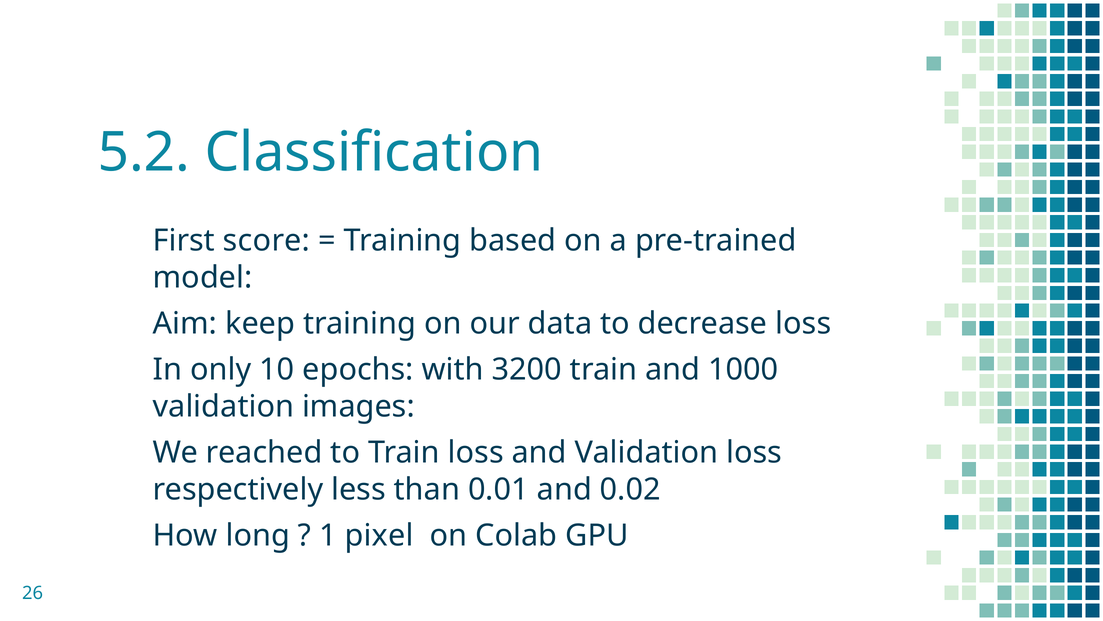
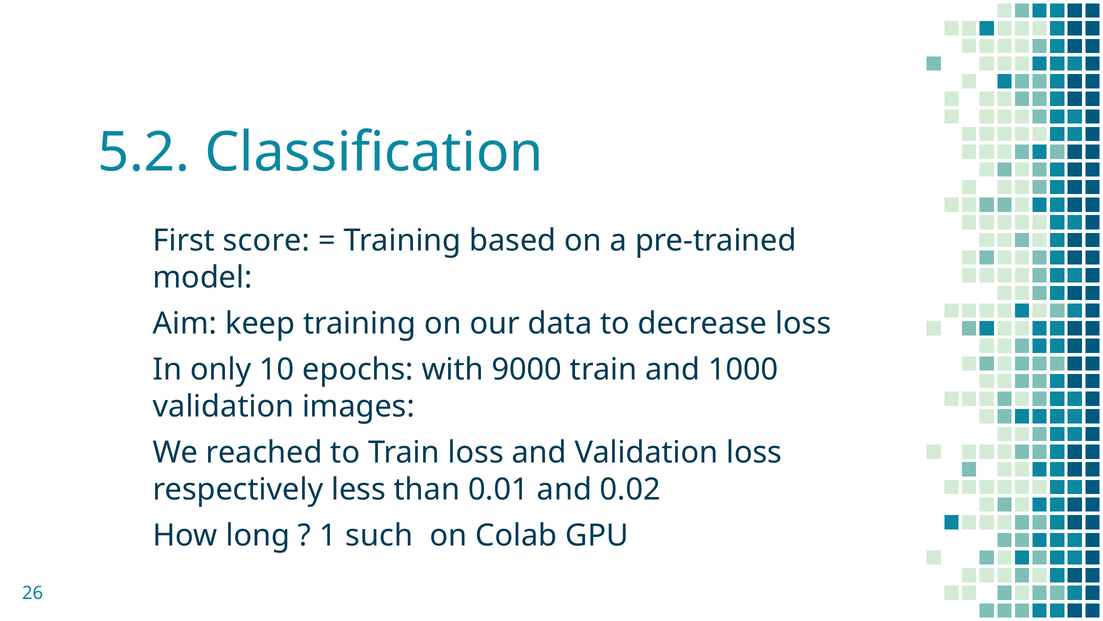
3200: 3200 -> 9000 (527, 369)
pixel: pixel -> such (379, 535)
